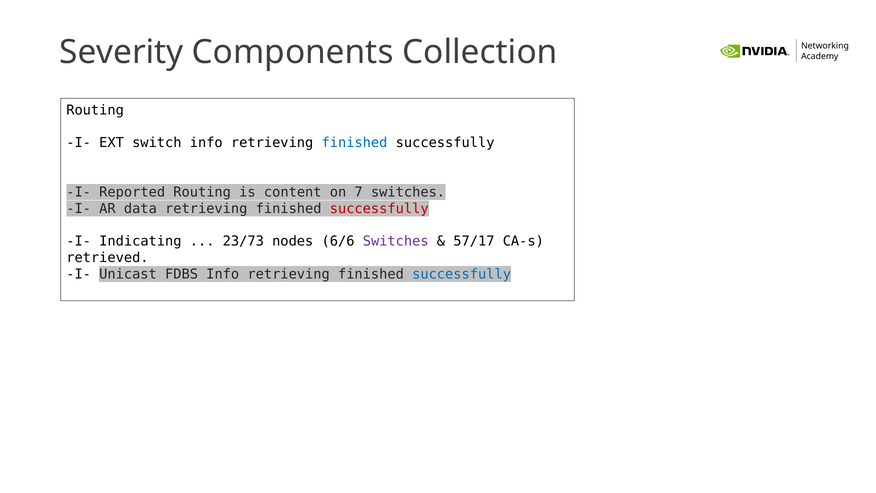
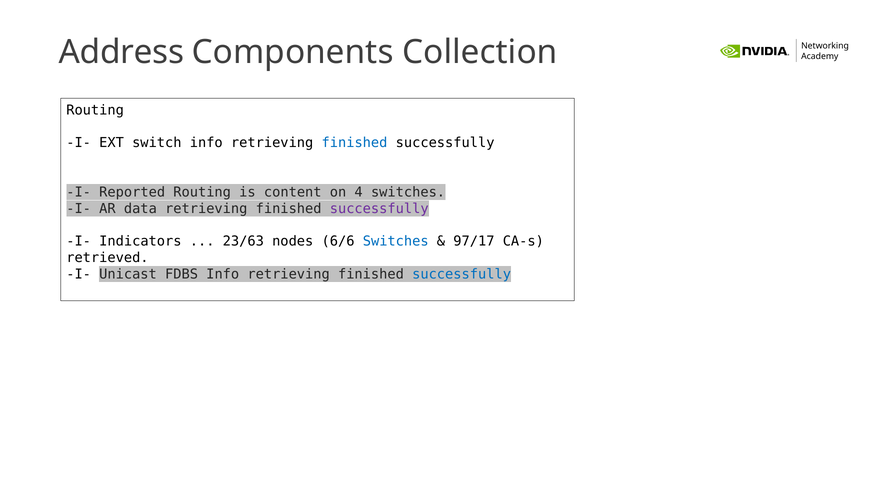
Severity: Severity -> Address (121, 52)
7: 7 -> 4 (359, 192)
successfully colour: red -> purple (379, 208)
Indicating: Indicating -> Indicators (140, 241)
23/73: 23/73 -> 23/63 (243, 241)
Switches colour: purple -> blue (396, 241)
57/17: 57/17 -> 97/17 (474, 241)
